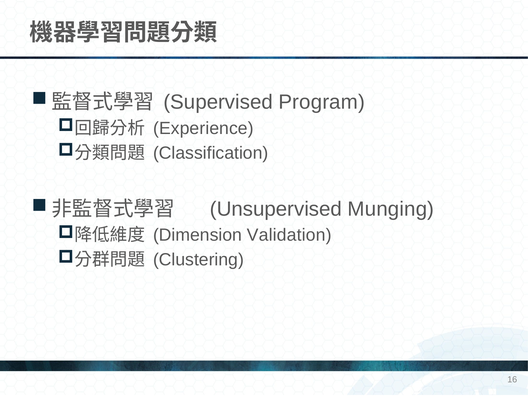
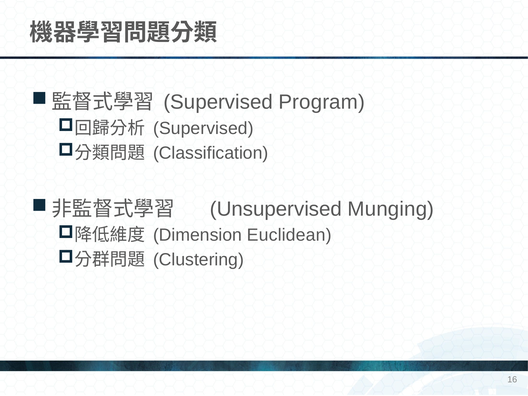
Experience: Experience -> Supervised (203, 128)
Validation: Validation -> Euclidean (289, 235)
